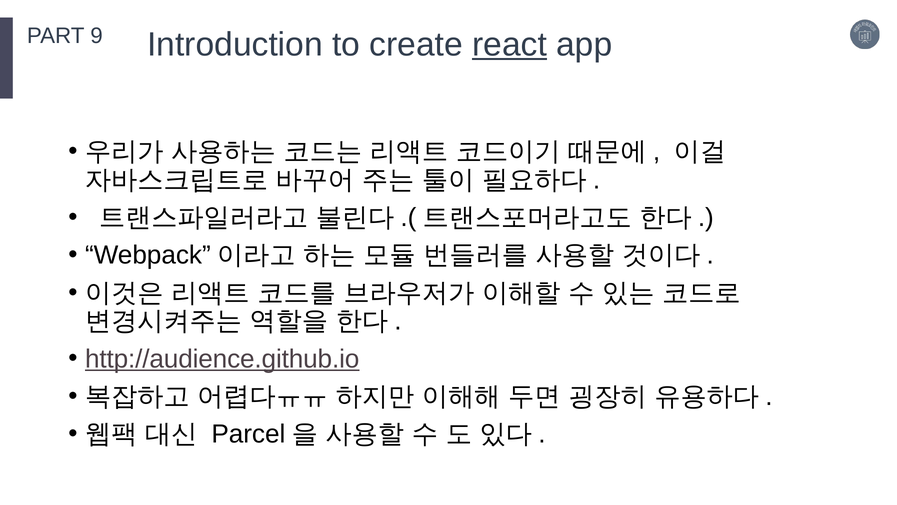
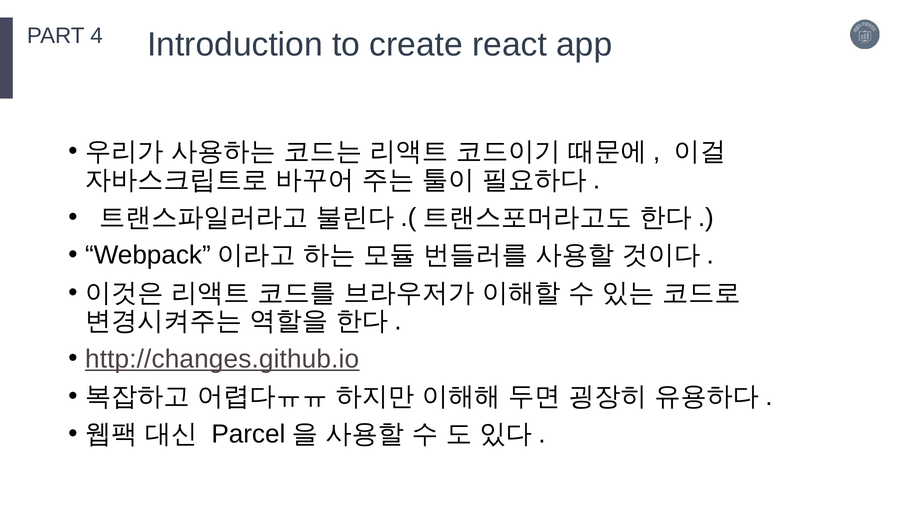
9: 9 -> 4 (97, 36)
react underline: present -> none (509, 45)
http://audience.github.io: http://audience.github.io -> http://changes.github.io (222, 359)
